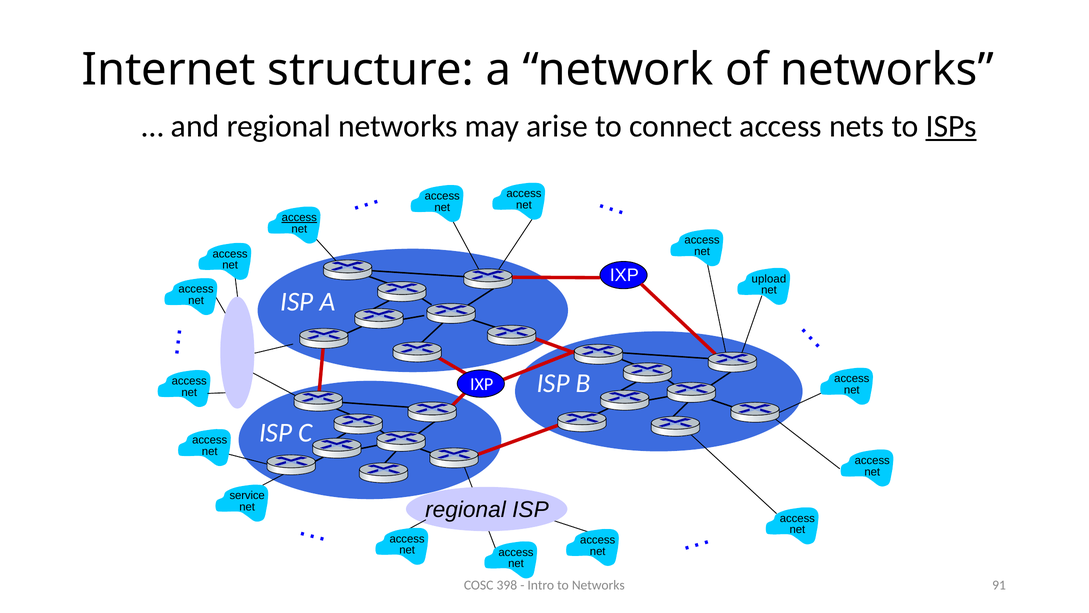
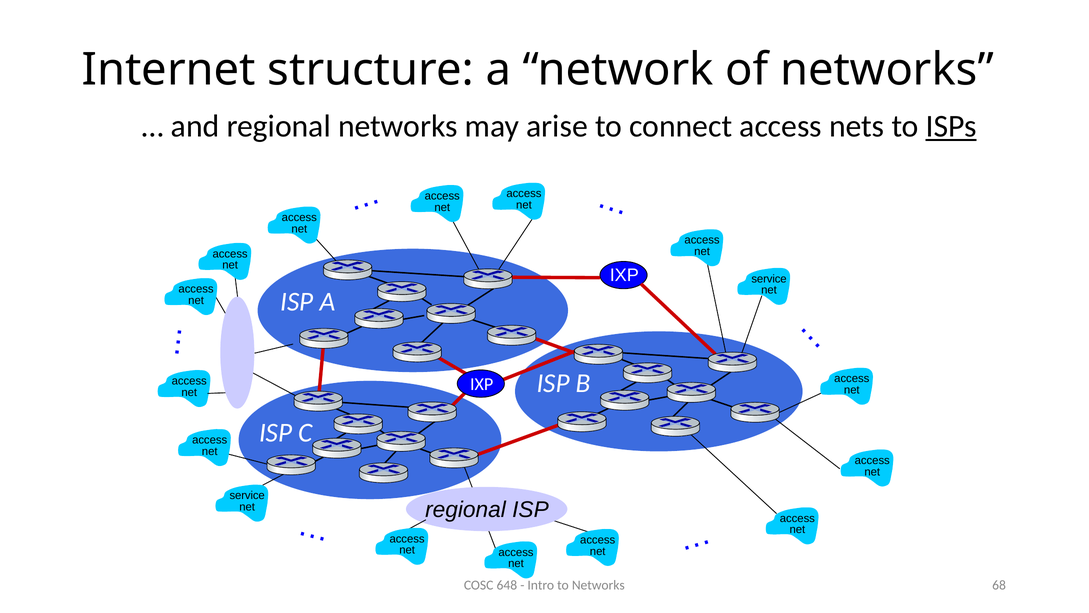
access underline: present -> none (299, 217)
upload: upload -> service (769, 279)
398: 398 -> 648 (507, 585)
91: 91 -> 68 (999, 585)
